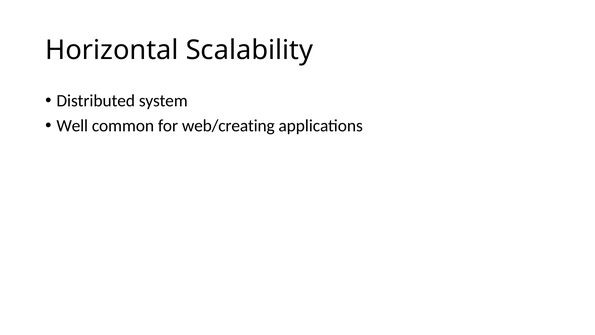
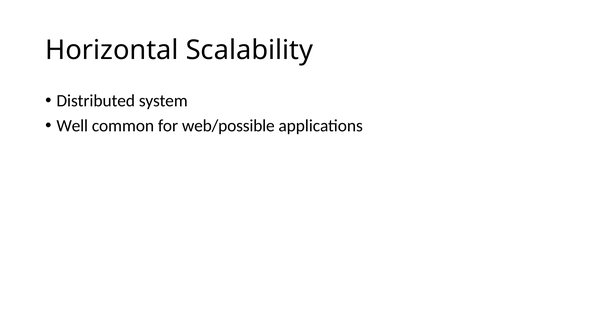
web/creating: web/creating -> web/possible (228, 126)
